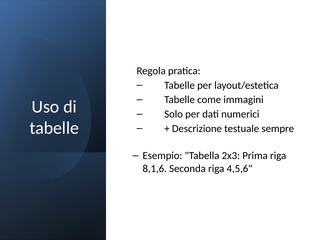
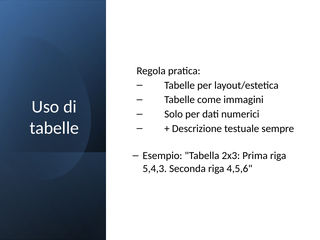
8,1,6: 8,1,6 -> 5,4,3 (155, 168)
